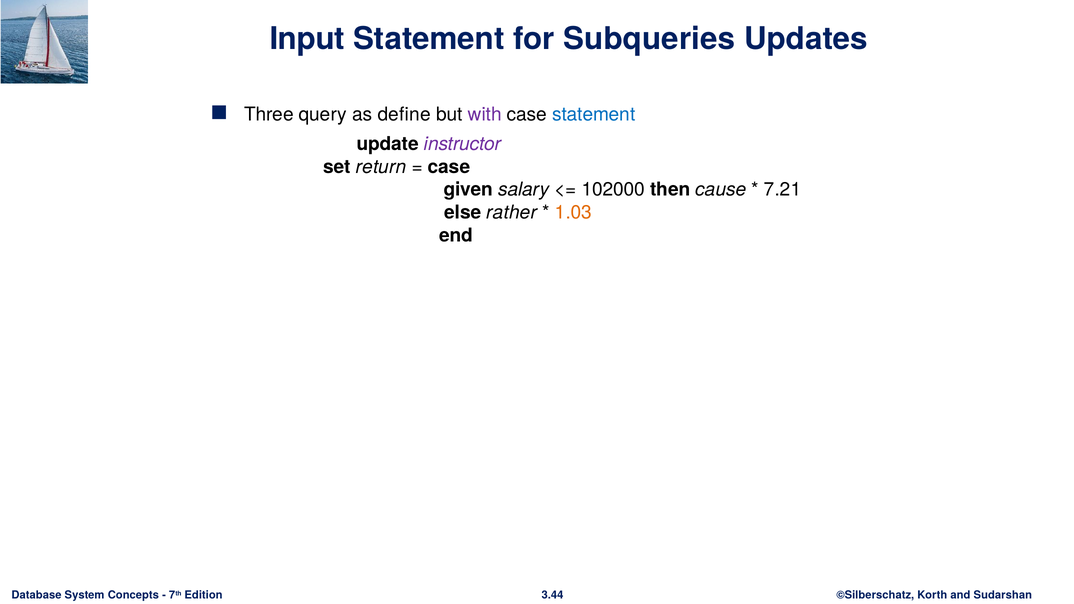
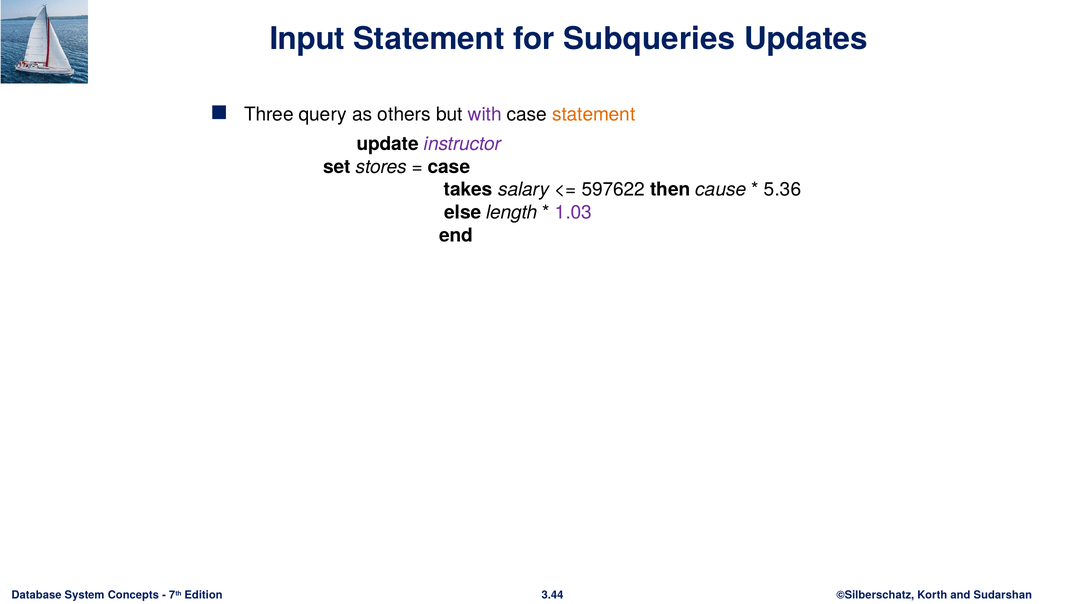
define: define -> others (404, 114)
statement colour: blue -> orange (594, 114)
return: return -> stores (381, 167)
given: given -> takes (468, 190)
102000: 102000 -> 597622 (613, 190)
7.21: 7.21 -> 5.36 (783, 190)
rather: rather -> length (512, 212)
1.03 colour: orange -> purple (574, 212)
